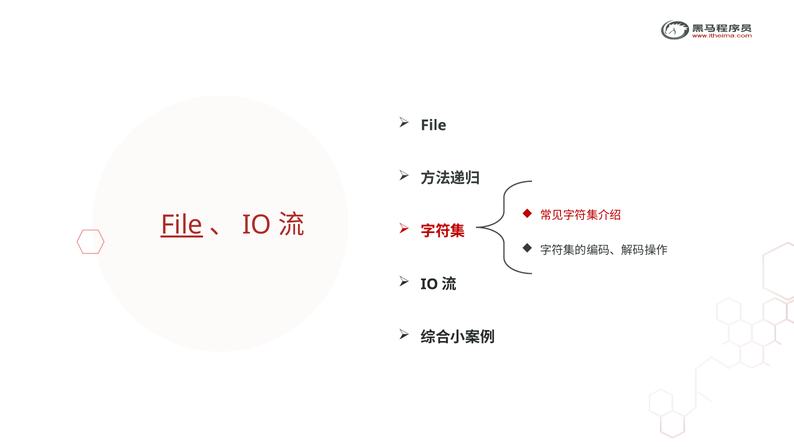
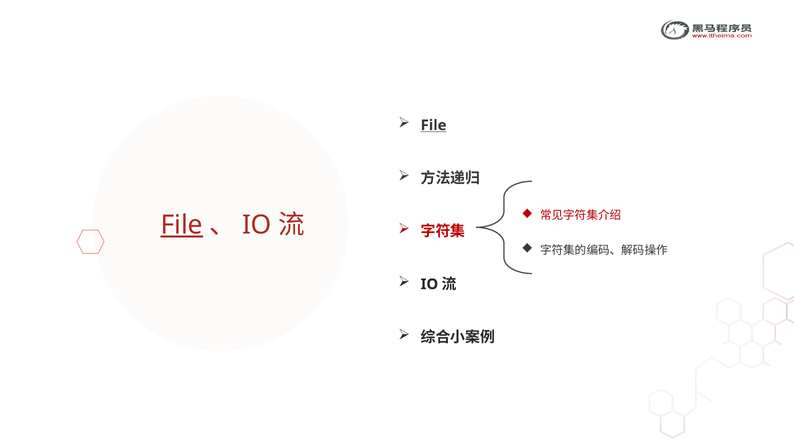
File underline: none -> present (434, 125)
